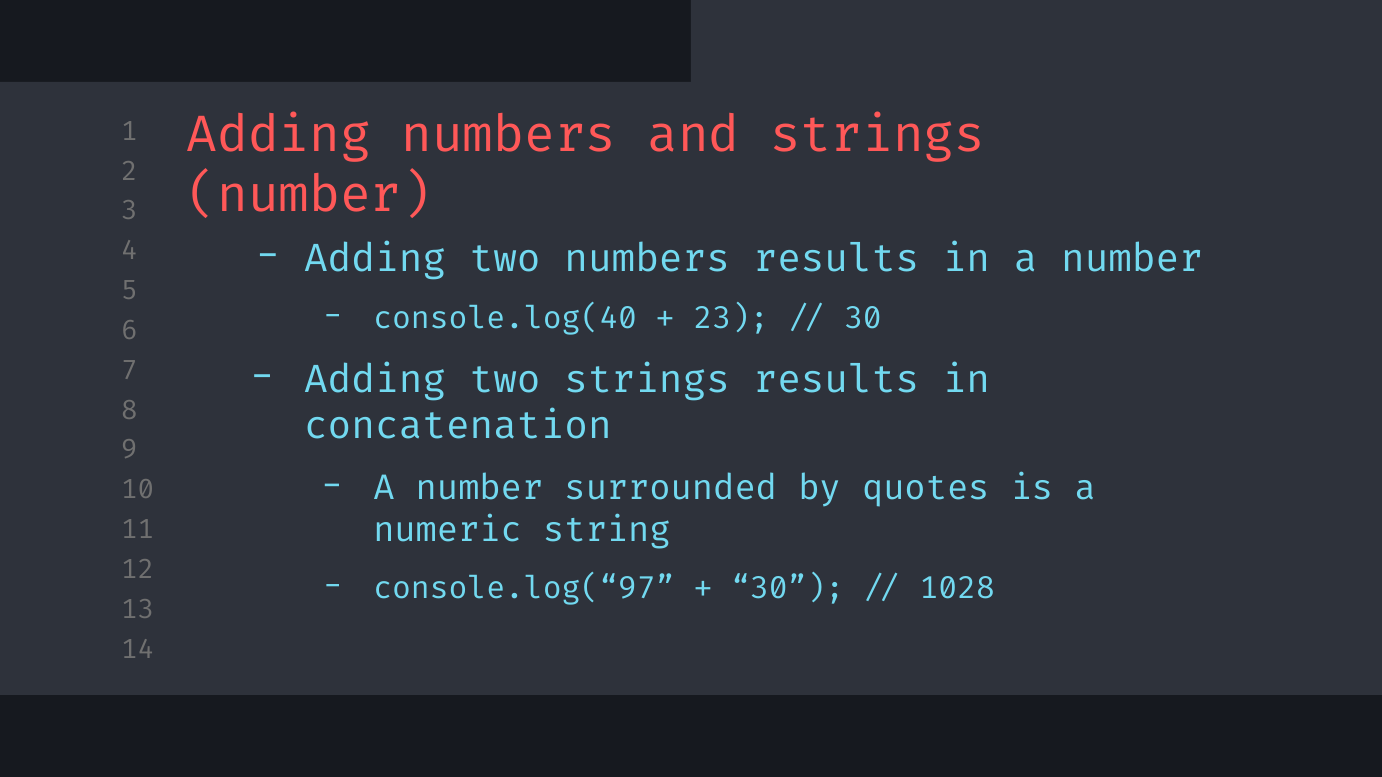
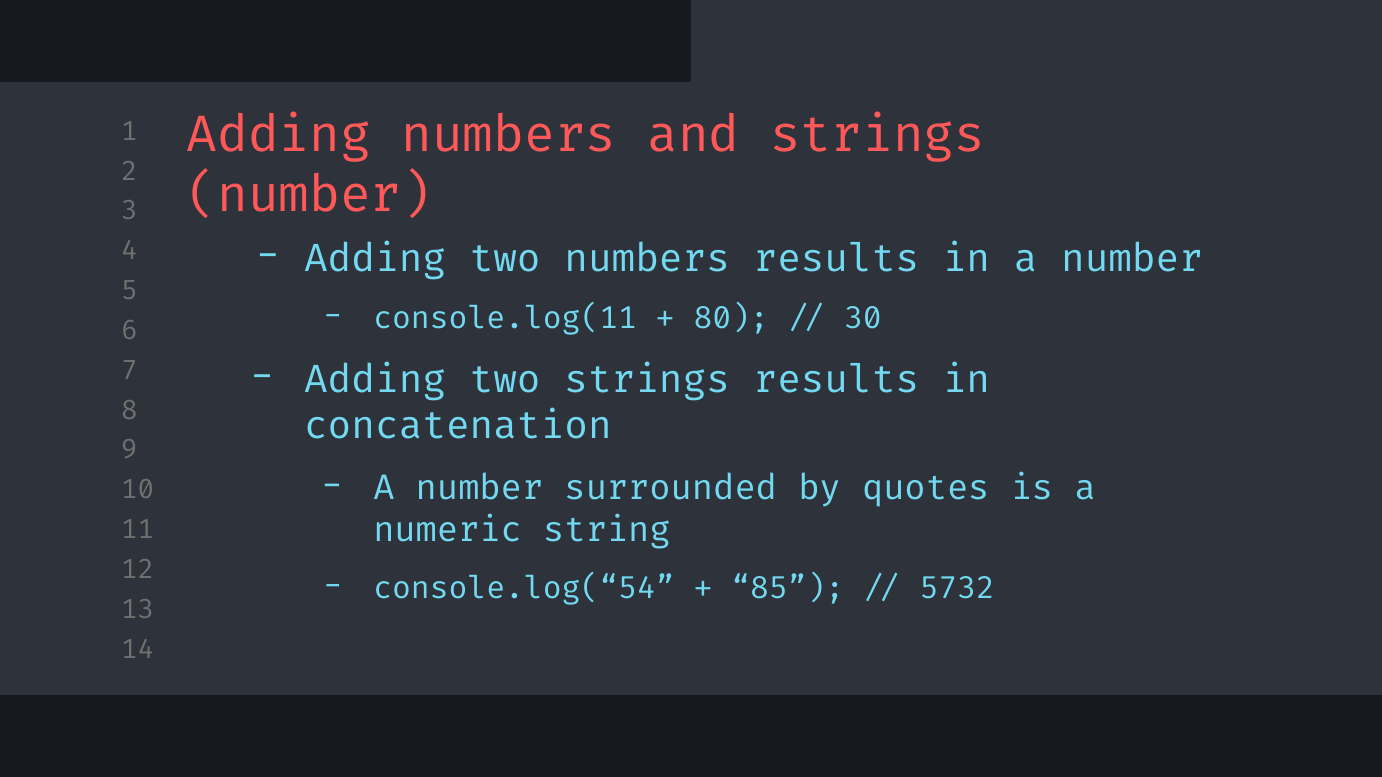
console.log(40: console.log(40 -> console.log(11 (505, 319)
23: 23 -> 80 (731, 319)
console.log(“97: console.log(“97 -> console.log(“54 (524, 588)
30: 30 -> 85 (788, 588)
1028: 1028 -> 5732 (957, 588)
